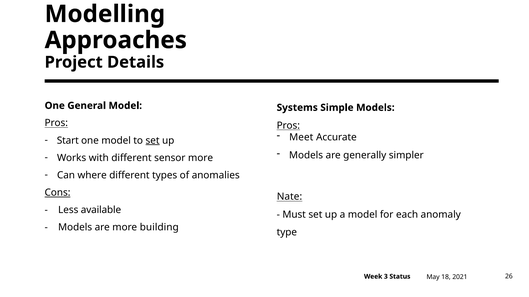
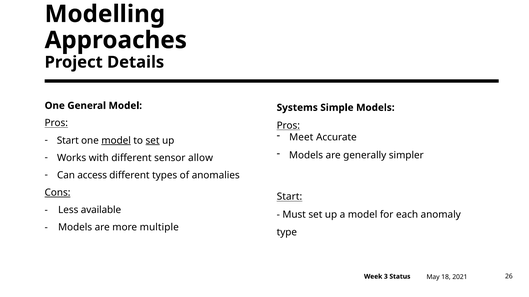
model underline: none -> present (116, 141)
sensor more: more -> allow (201, 158)
where: where -> access (92, 175)
Nate: Nate -> Start (290, 197)
building: building -> multiple (159, 228)
